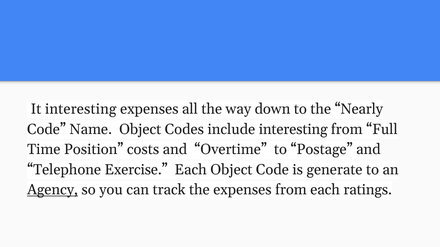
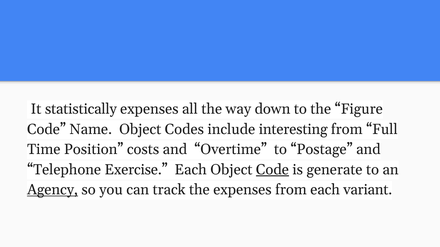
It interesting: interesting -> statistically (81, 109)
Nearly: Nearly -> Figure (359, 109)
Code underline: none -> present (272, 170)
ratings: ratings -> variant (368, 190)
